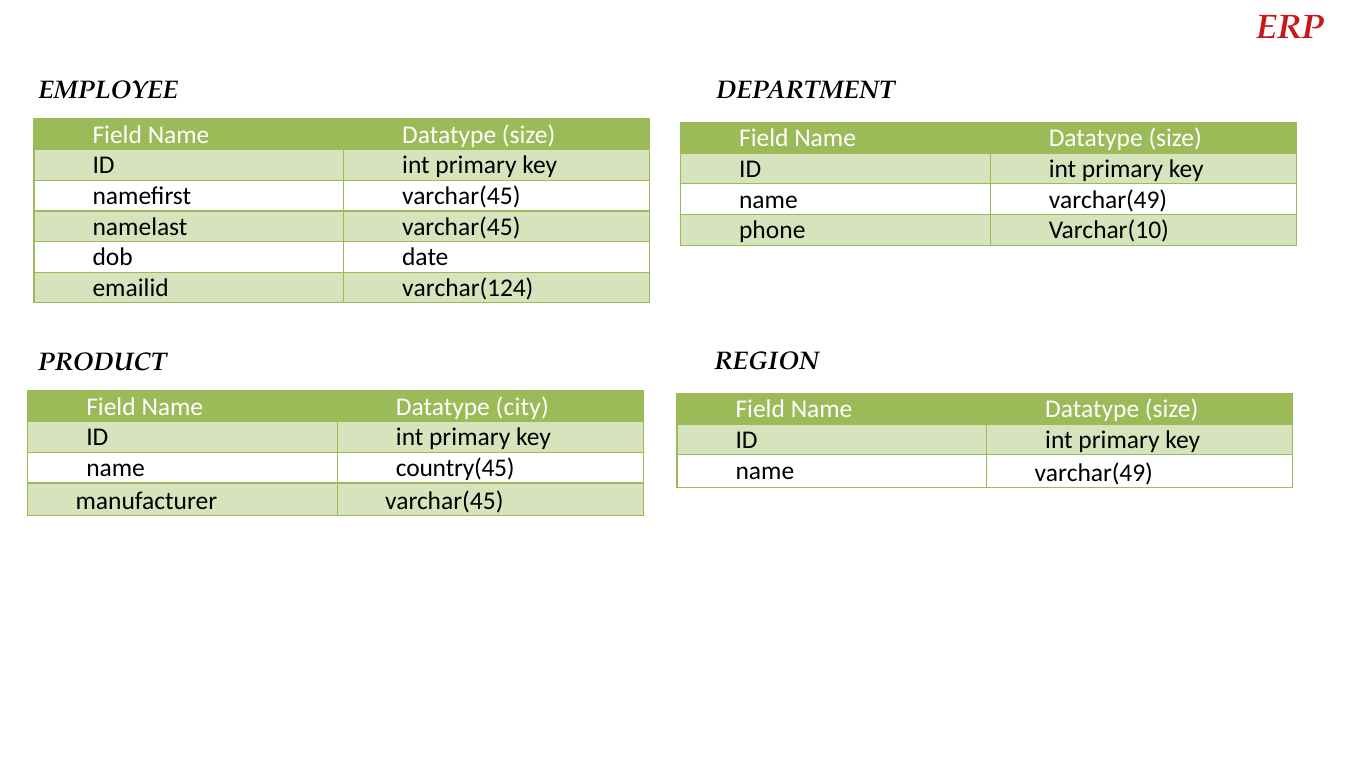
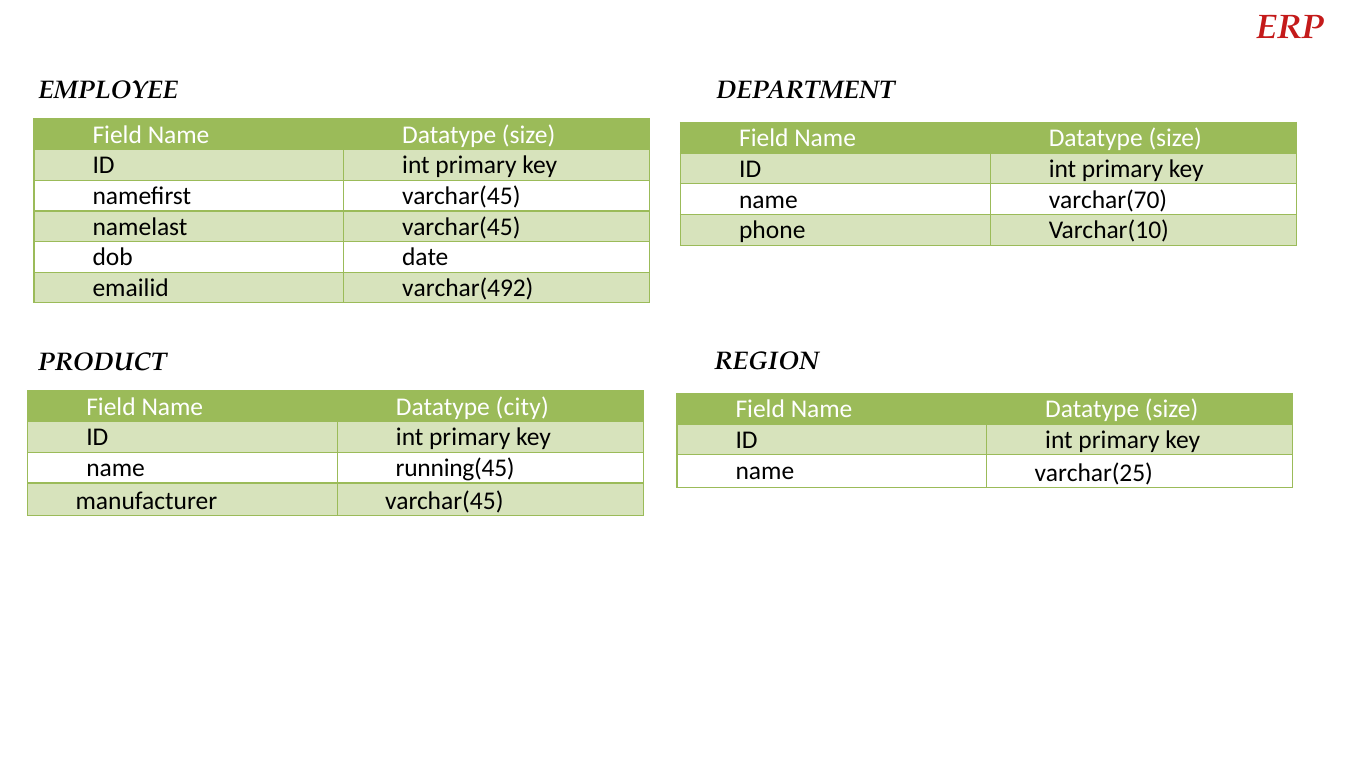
varchar(49: varchar(49 -> varchar(70 (1108, 200)
varchar(124: varchar(124 -> varchar(492 (468, 288)
country(45: country(45 -> running(45 (455, 468)
varchar(49: varchar(49 -> varchar(25 (1094, 473)
